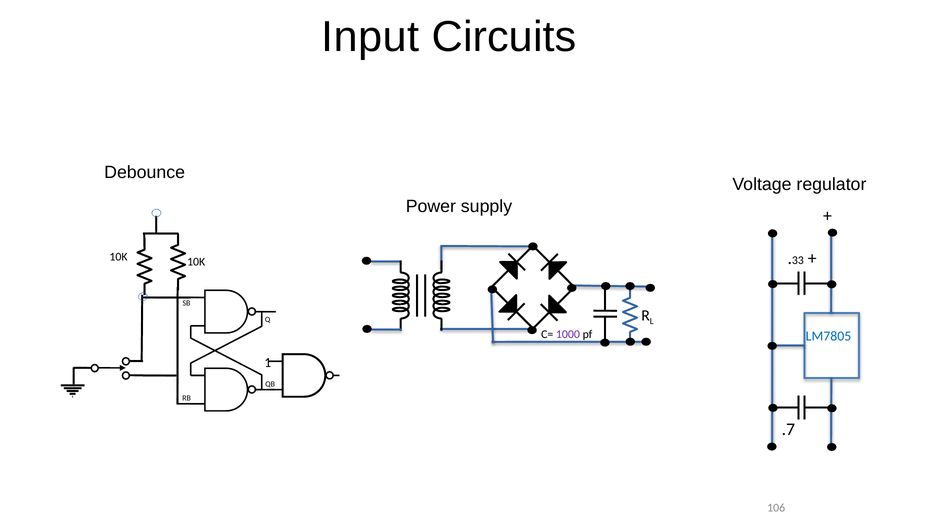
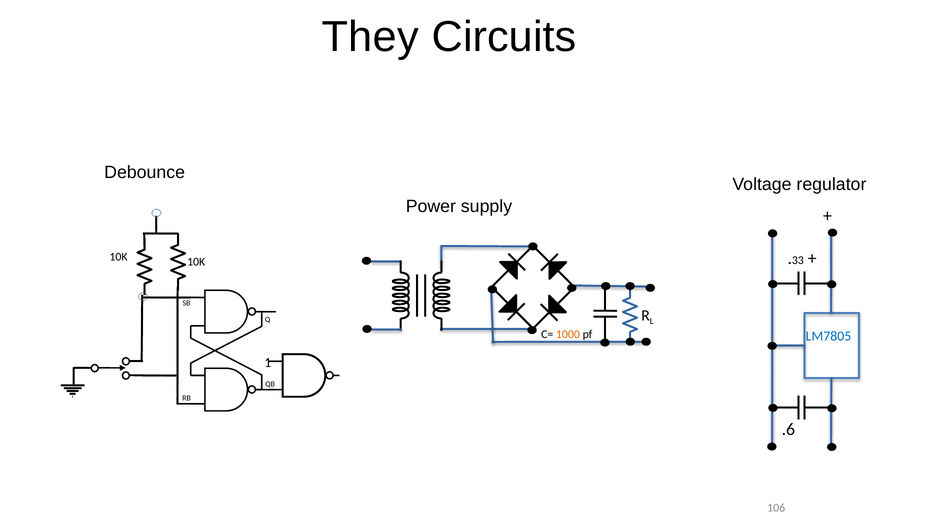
Input: Input -> They (370, 37)
1000 colour: purple -> orange (568, 334)
.7: .7 -> .6 (788, 430)
